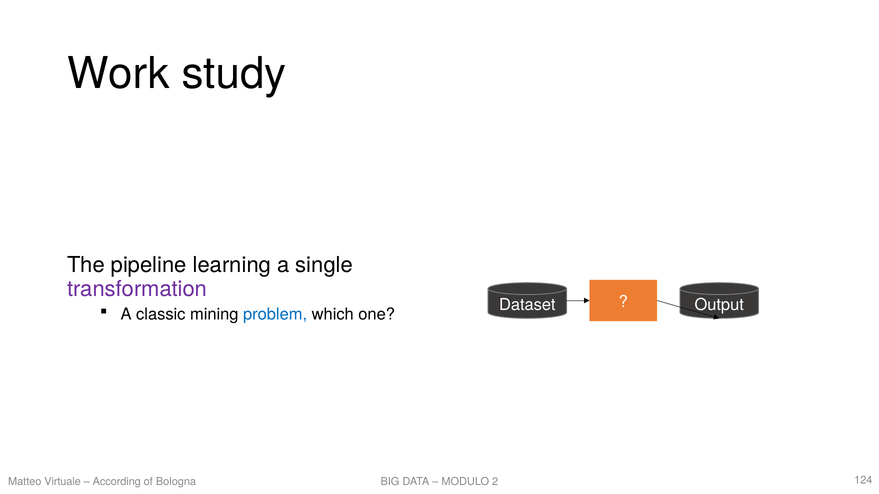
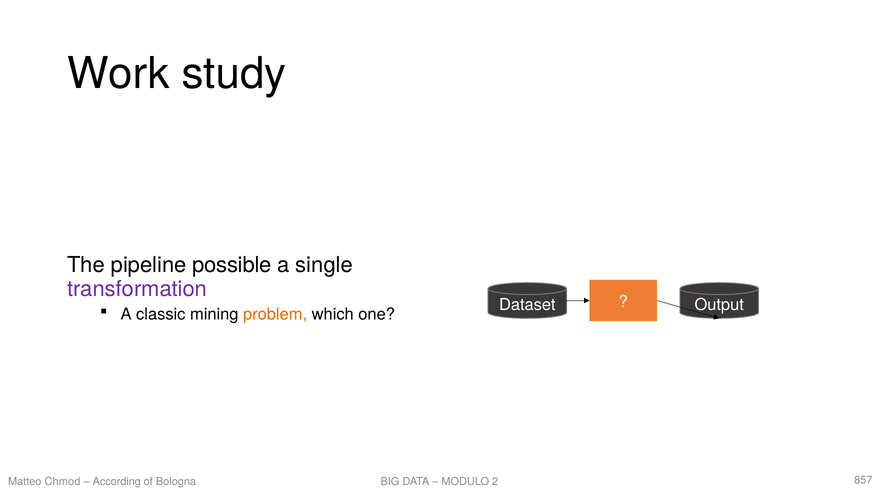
learning: learning -> possible (232, 265)
problem colour: blue -> orange (275, 314)
Virtuale: Virtuale -> Chmod (62, 482)
124: 124 -> 857 (863, 481)
